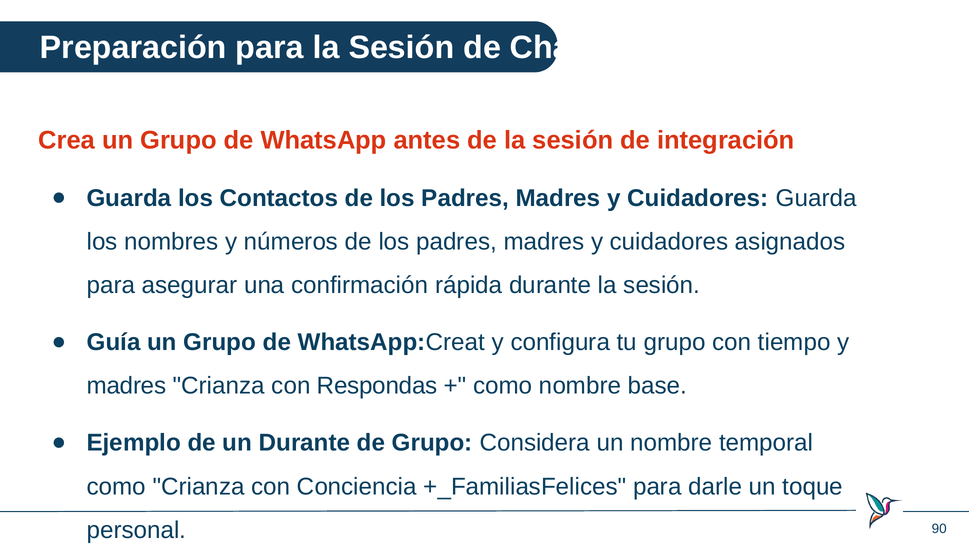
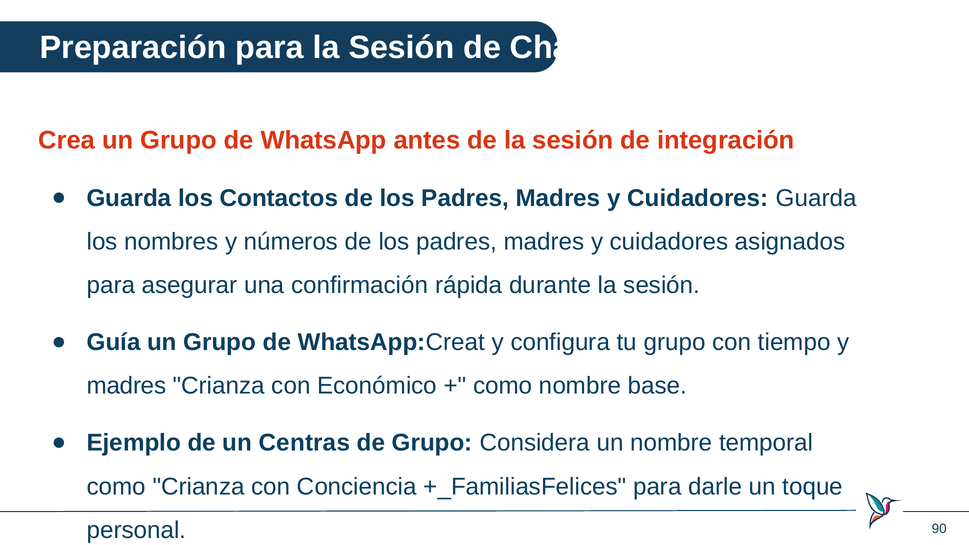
Respondas: Respondas -> Económico (377, 386)
un Durante: Durante -> Centras (304, 443)
